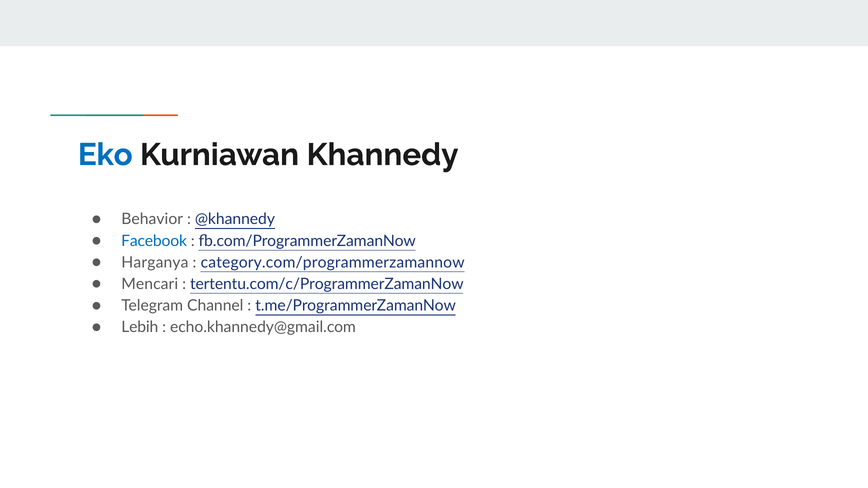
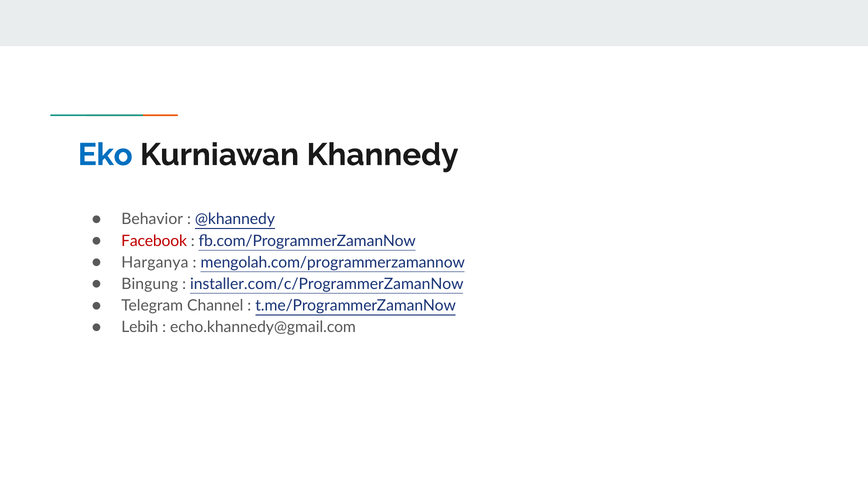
Facebook colour: blue -> red (154, 241)
category.com/programmerzamannow: category.com/programmerzamannow -> mengolah.com/programmerzamannow (333, 263)
Mencari: Mencari -> Bingung (150, 284)
tertentu.com/c/ProgrammerZamanNow: tertentu.com/c/ProgrammerZamanNow -> installer.com/c/ProgrammerZamanNow (327, 284)
